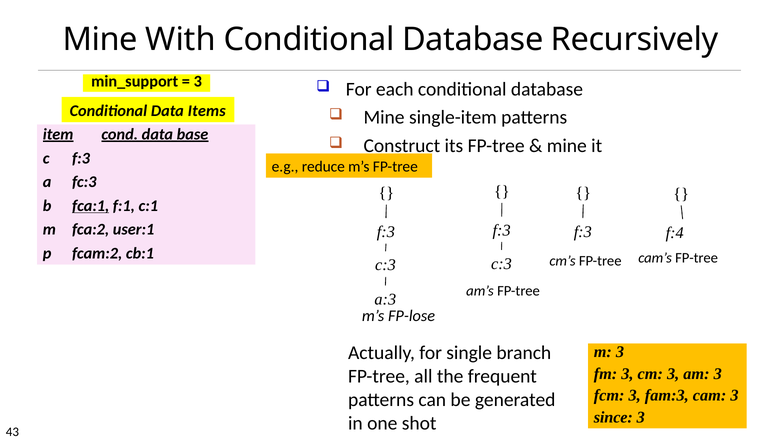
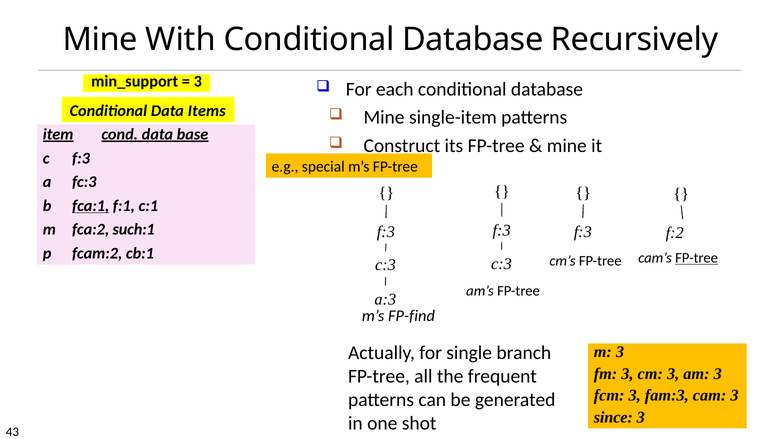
reduce: reduce -> special (323, 167)
user:1: user:1 -> such:1 (134, 230)
f:4: f:4 -> f:2 (675, 233)
FP-tree underline: none -> present (697, 258)
FP-lose: FP-lose -> FP-find (411, 316)
